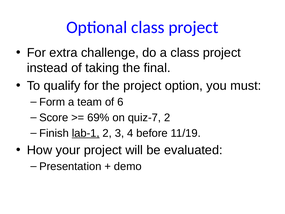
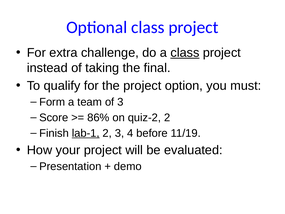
class underline: none -> present (185, 53)
of 6: 6 -> 3 (120, 102)
69%: 69% -> 86% (98, 118)
quiz-7: quiz-7 -> quiz-2 (144, 118)
